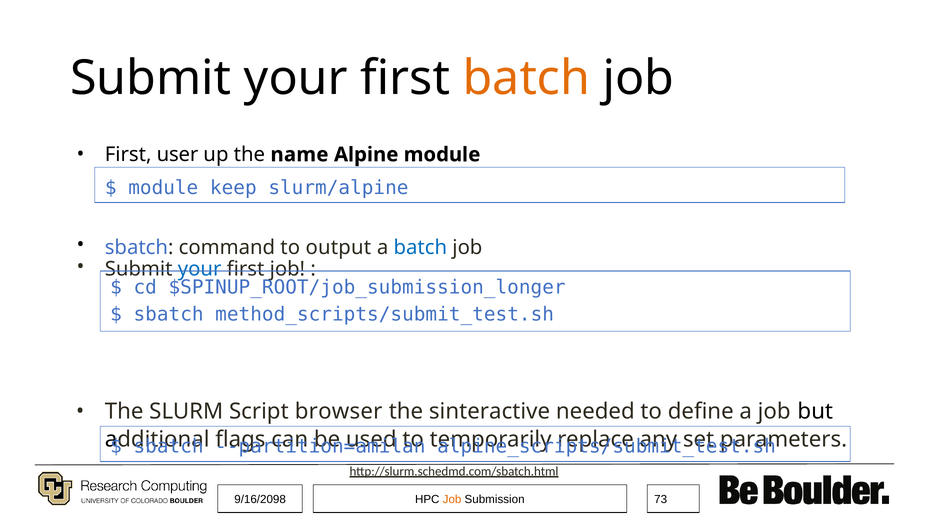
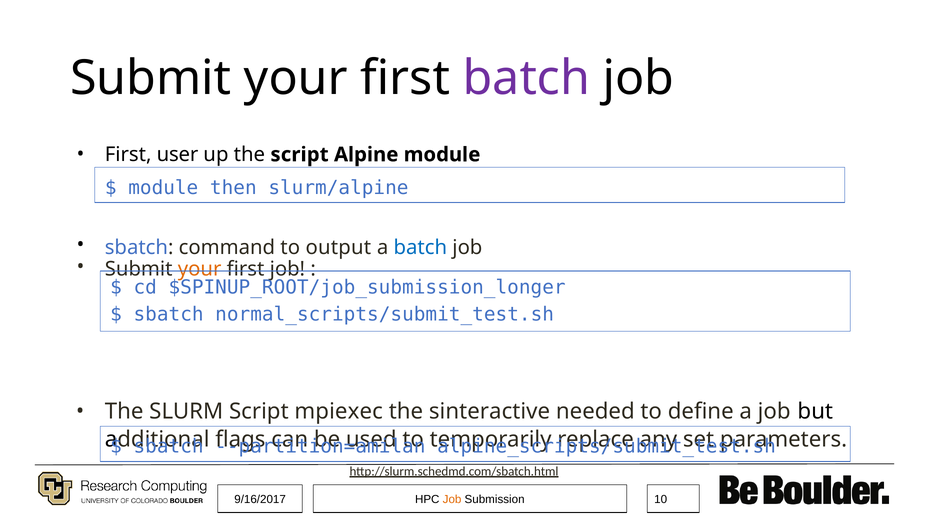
batch colour: orange -> purple (526, 78)
the name: name -> script (299, 154)
keep: keep -> then (233, 188)
your colour: blue -> orange (200, 269)
method_scripts/submit_test.sh: method_scripts/submit_test.sh -> normal_scripts/submit_test.sh (385, 314)
browser: browser -> mpiexec (339, 411)
9/16/2098: 9/16/2098 -> 9/16/2017 (260, 499)
73: 73 -> 10 (661, 499)
